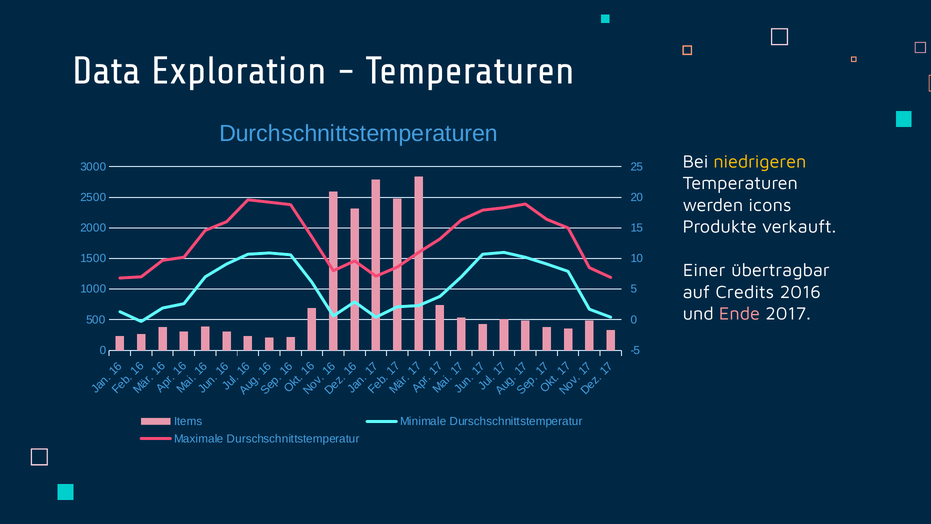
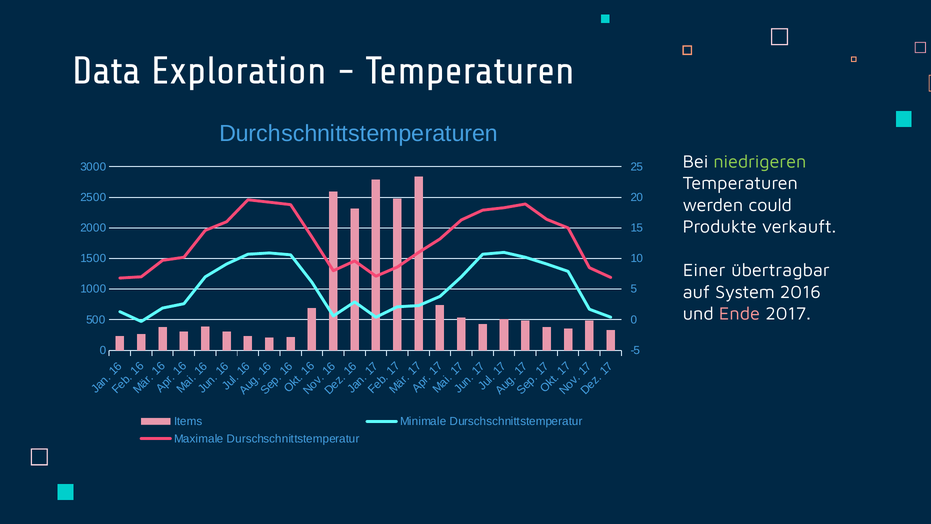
niedrigeren colour: yellow -> light green (760, 161)
icons: icons -> could (770, 205)
Credits: Credits -> System (745, 292)
